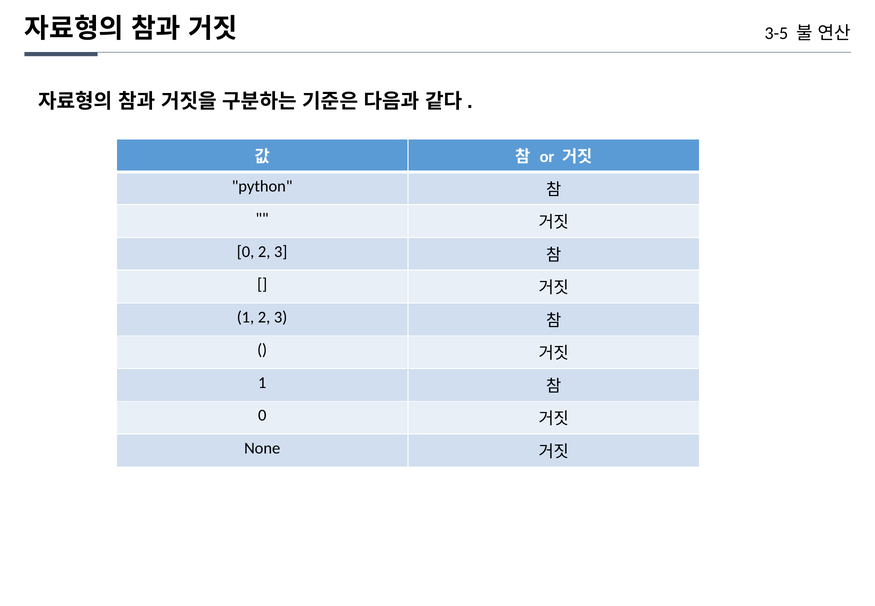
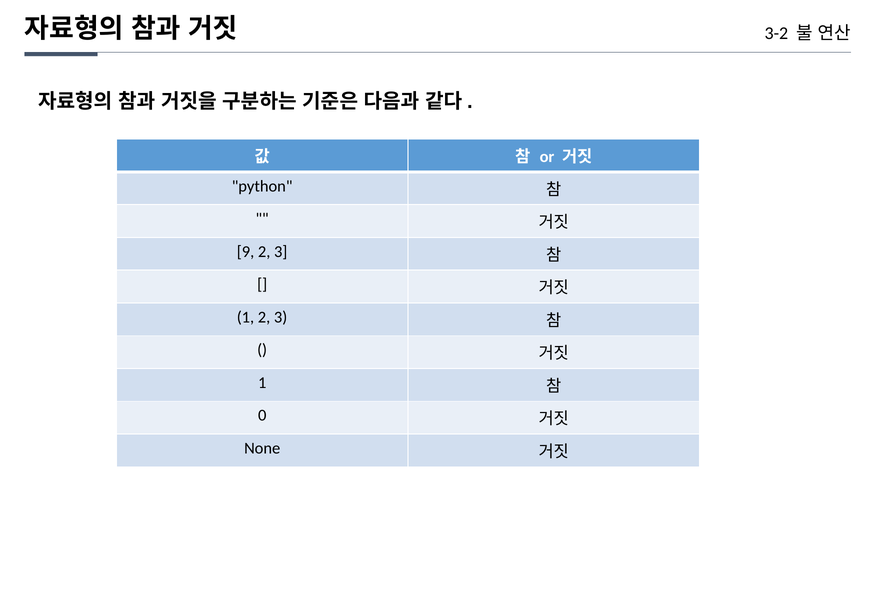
3-5: 3-5 -> 3-2 (776, 33)
0: 0 -> 9 (246, 252)
